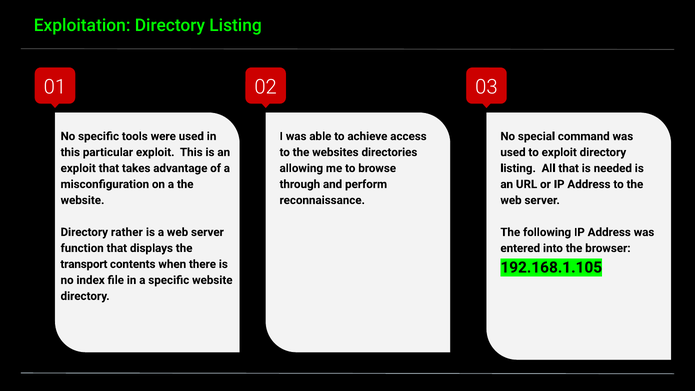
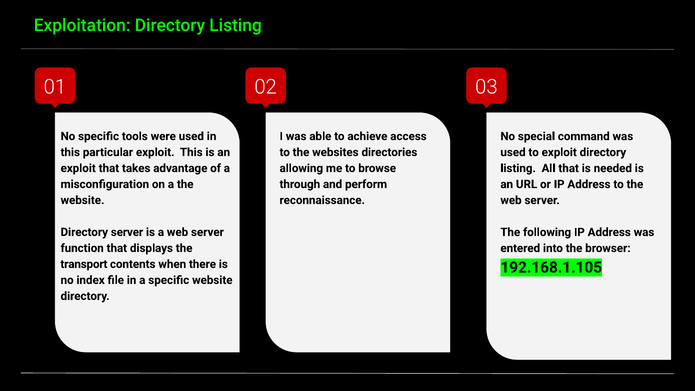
Directory rather: rather -> server (127, 232)
